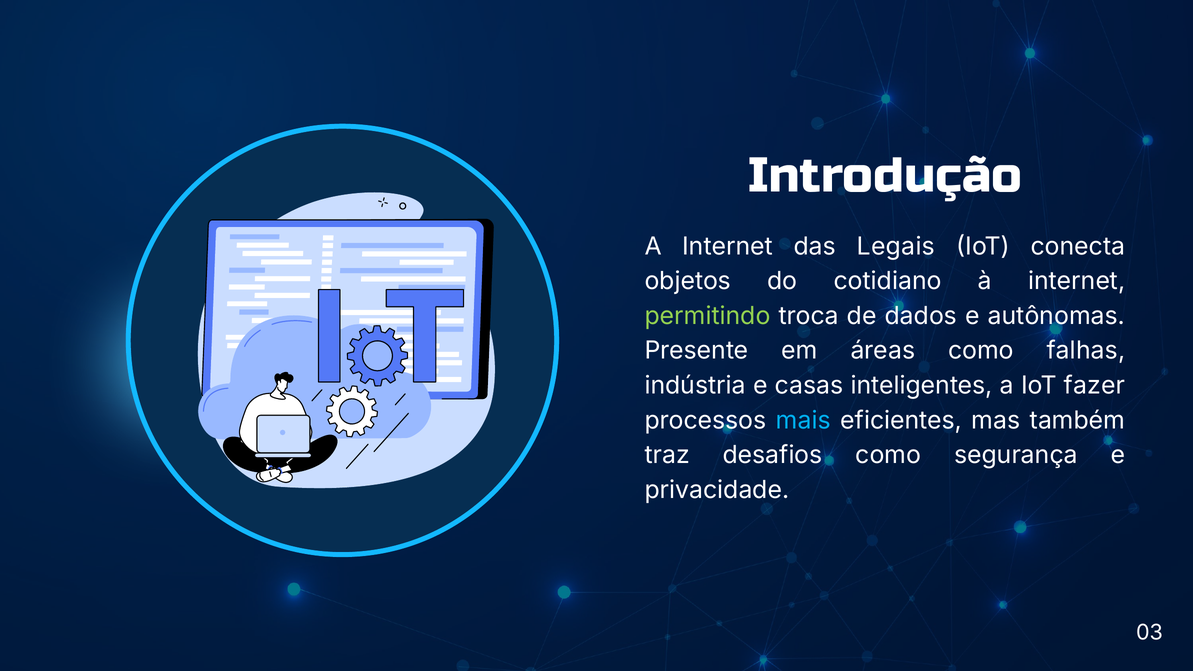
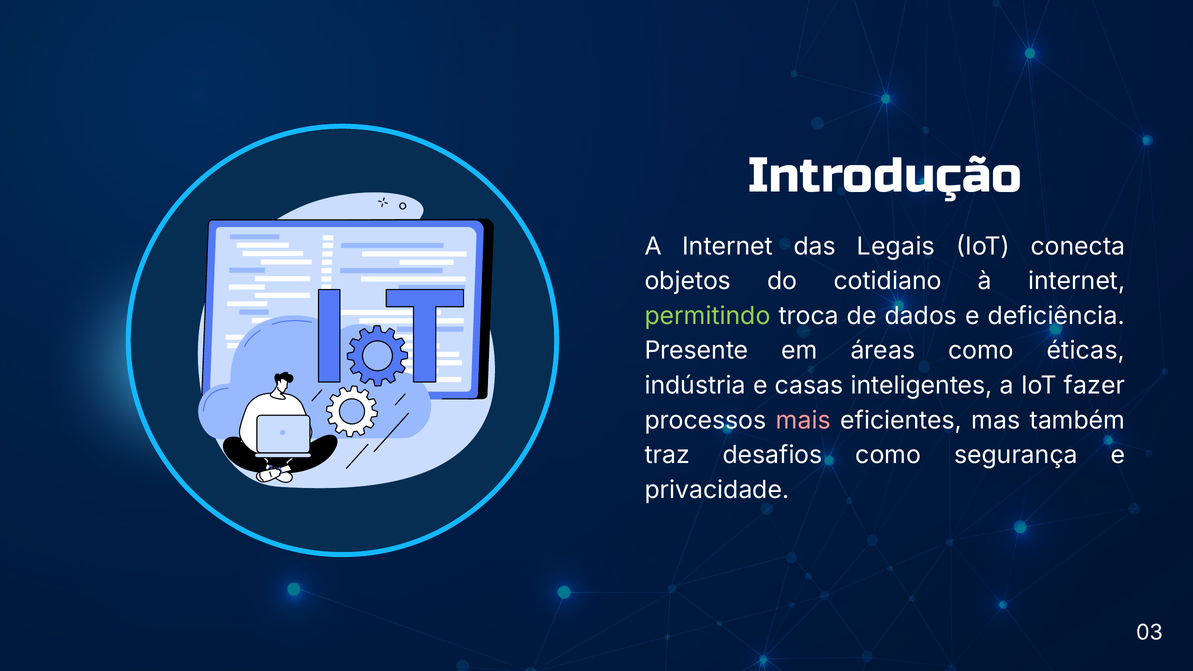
autônomas: autônomas -> deficiência (1056, 316)
falhas: falhas -> éticas (1086, 351)
mais colour: light blue -> pink (803, 420)
